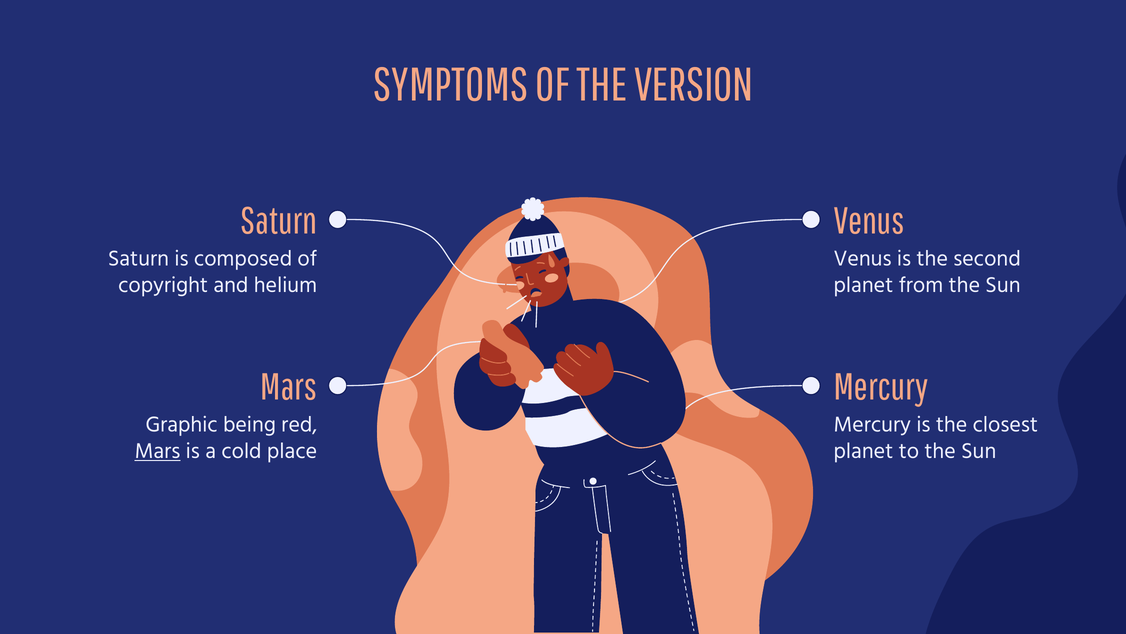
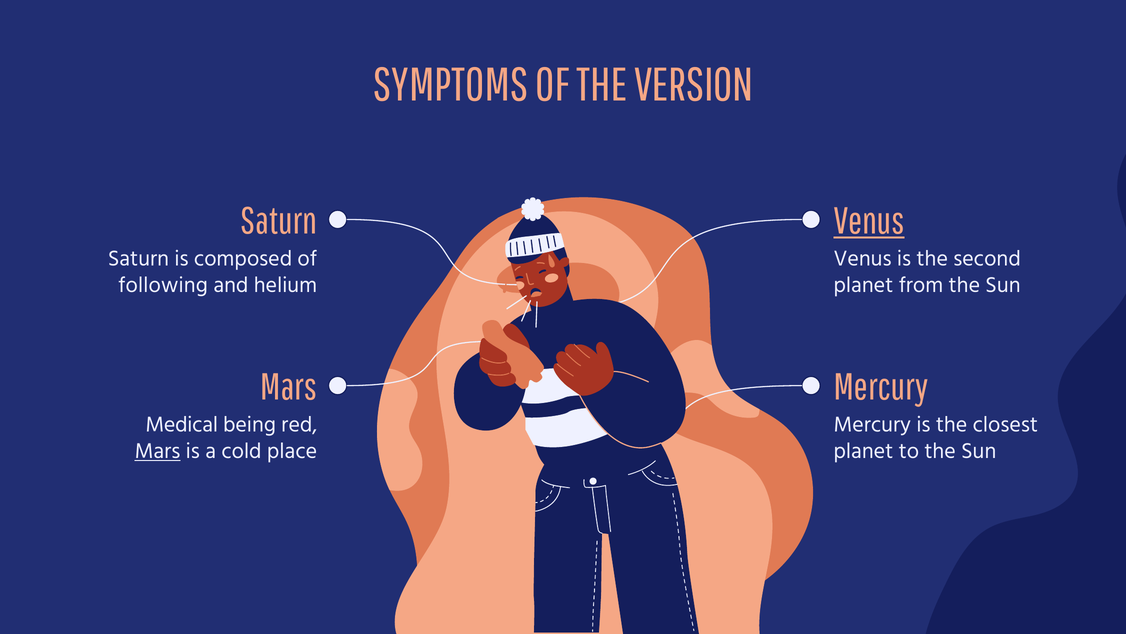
Venus underline: none -> present (869, 221)
copyright: copyright -> following (163, 285)
Graphic: Graphic -> Medical (182, 424)
